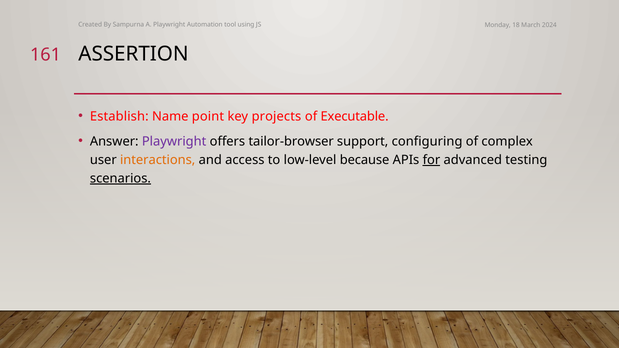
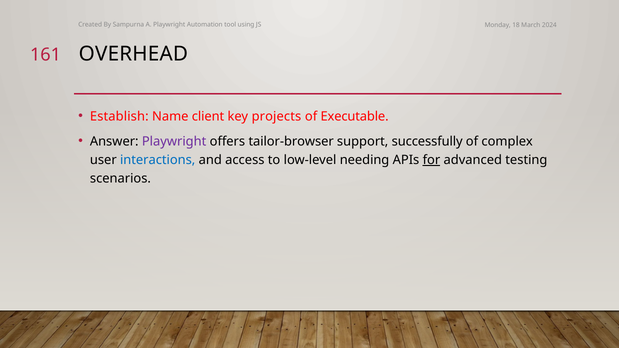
ASSERTION: ASSERTION -> OVERHEAD (133, 54)
point: point -> client (208, 116)
configuring: configuring -> successfully (427, 141)
interactions colour: orange -> blue (158, 160)
because: because -> needing (365, 160)
scenarios underline: present -> none (120, 179)
